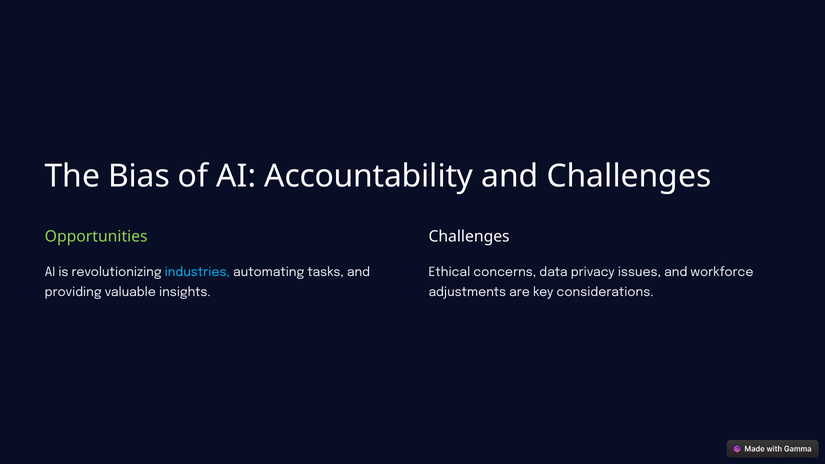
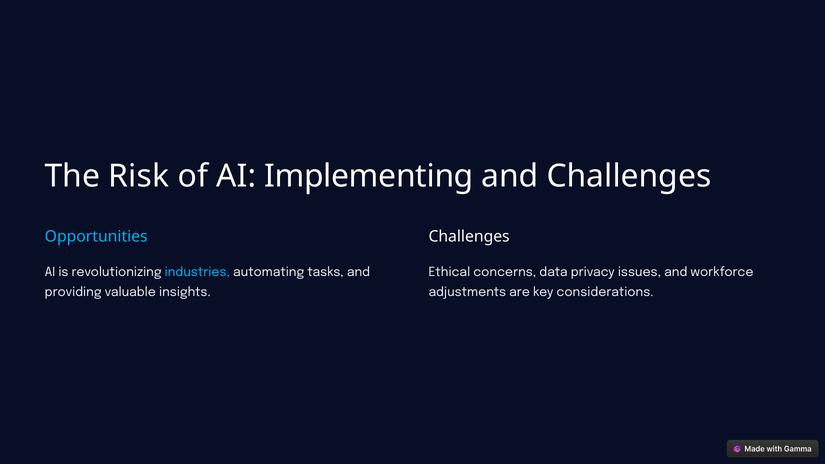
Bias: Bias -> Risk (139, 176)
Accountability: Accountability -> Implementing (369, 176)
Opportunities colour: light green -> light blue (96, 237)
